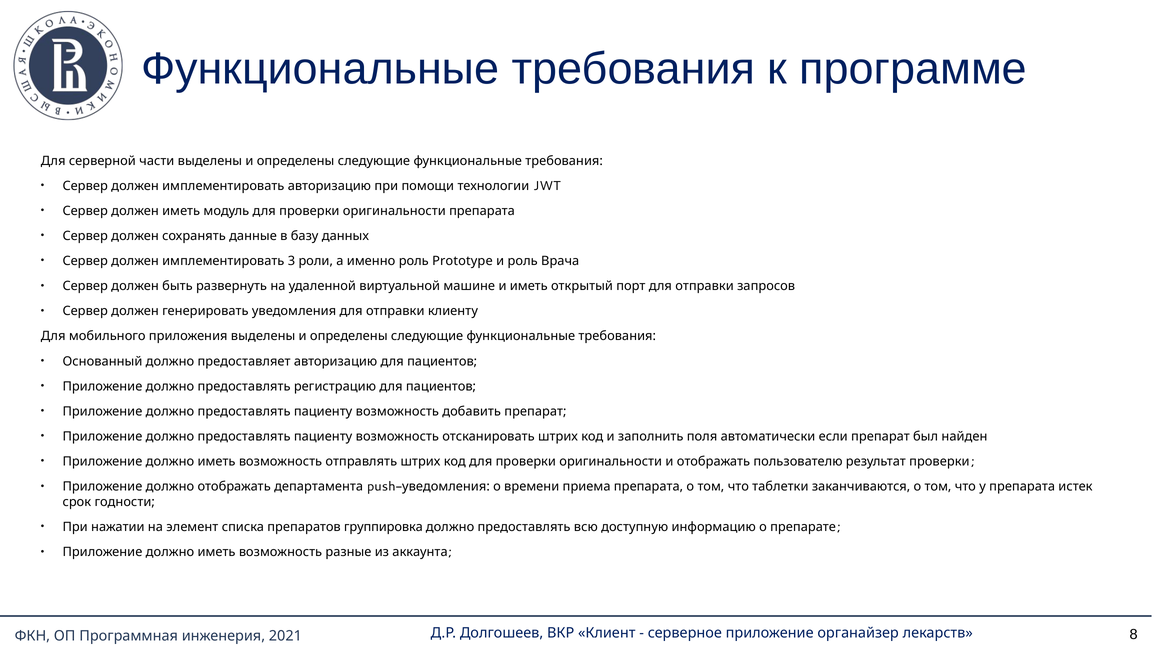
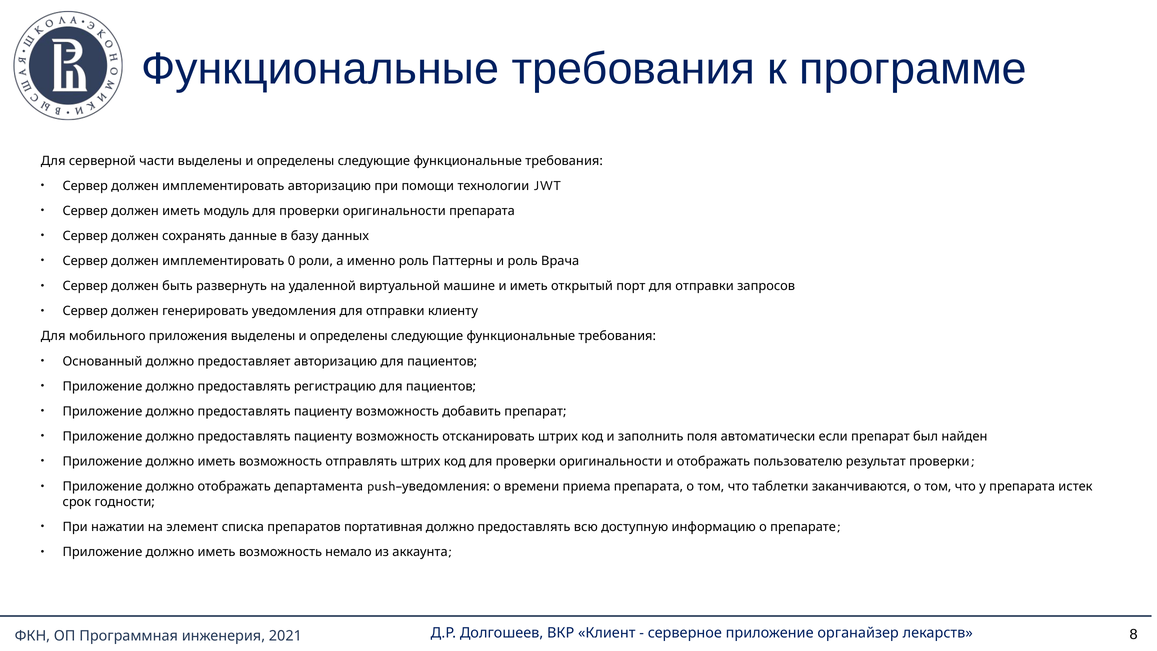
3: 3 -> 0 (291, 261)
Prototype: Prototype -> Паттерны (463, 261)
группировка: группировка -> портативная (383, 527)
разные: разные -> немало (348, 552)
